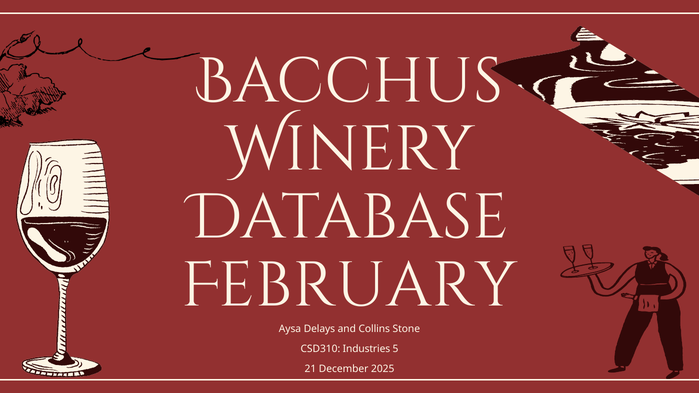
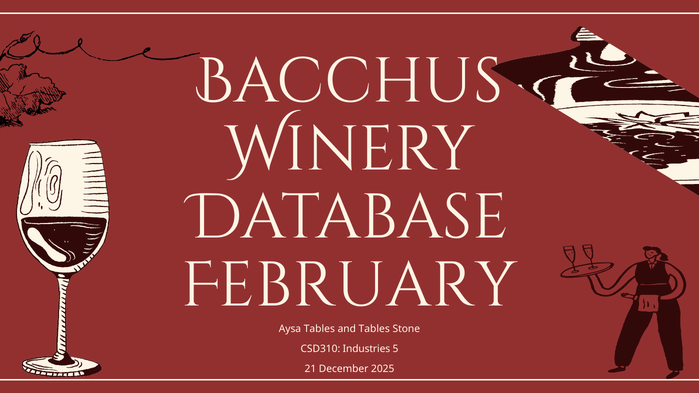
Aysa Delays: Delays -> Tables (319, 329)
and Collins: Collins -> Tables (374, 329)
